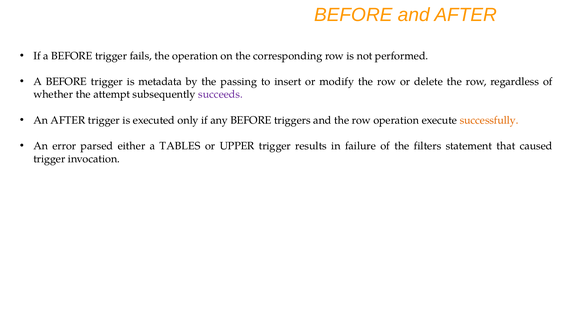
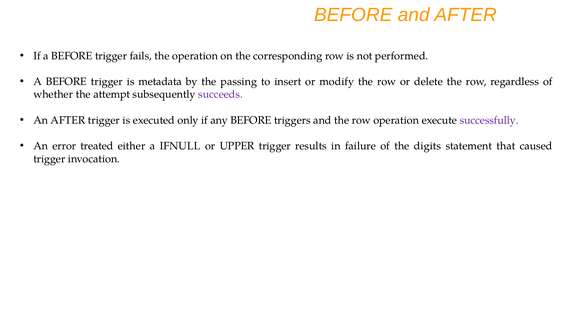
successfully colour: orange -> purple (489, 120)
parsed: parsed -> treated (97, 146)
TABLES: TABLES -> IFNULL (180, 146)
filters: filters -> digits (428, 146)
